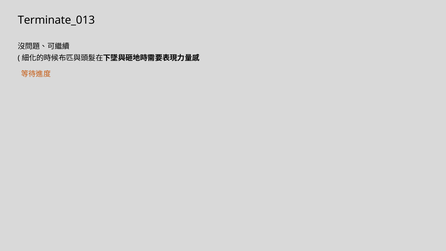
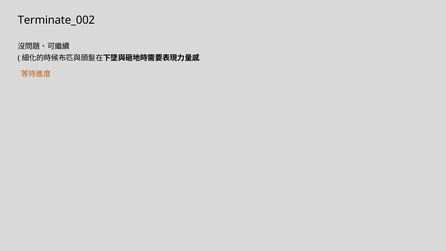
Terminate_013: Terminate_013 -> Terminate_002 (56, 20)
